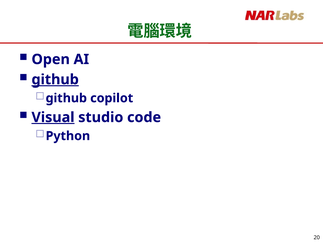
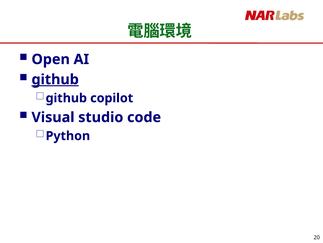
Visual underline: present -> none (53, 117)
